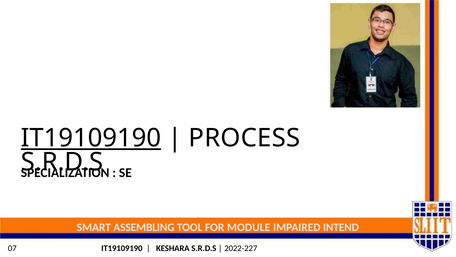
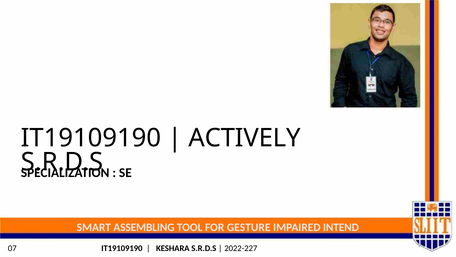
IT19109190 underline: present -> none (91, 138)
PROCESS: PROCESS -> ACTIVELY (245, 138)
MODULE: MODULE -> GESTURE (249, 227)
